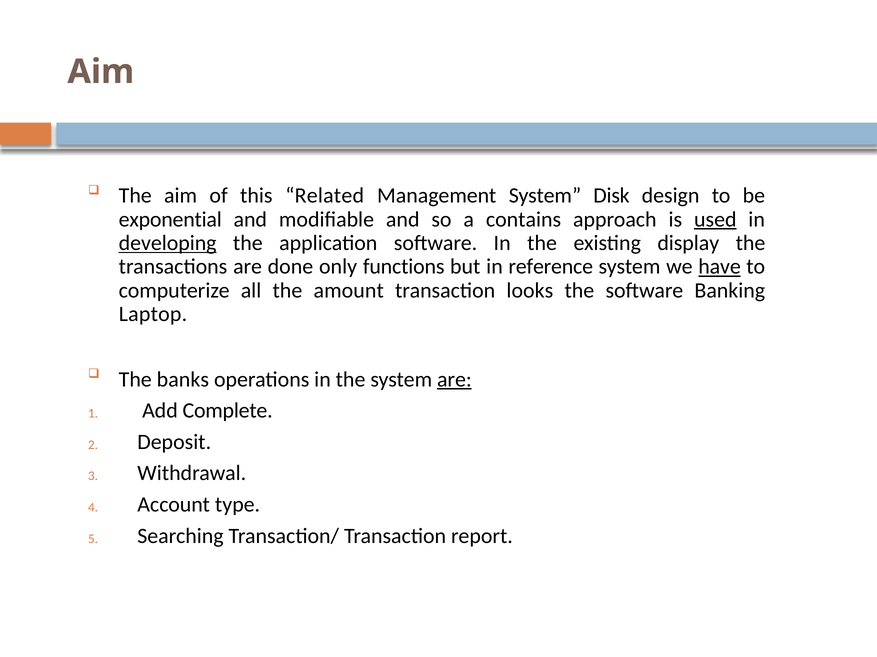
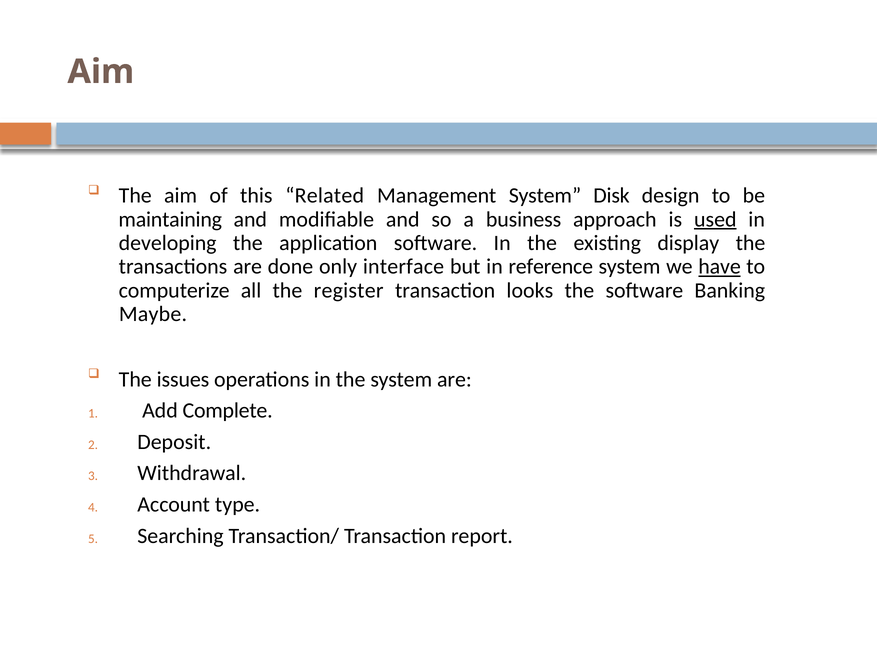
exponential: exponential -> maintaining (170, 220)
contains: contains -> business (524, 220)
developing underline: present -> none (168, 243)
functions: functions -> interface (403, 267)
amount: amount -> register (349, 291)
Laptop: Laptop -> Maybe (153, 314)
banks: banks -> issues (183, 380)
are underline: present -> none (454, 380)
